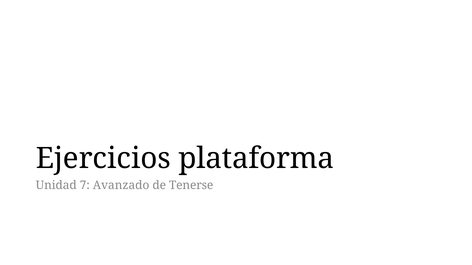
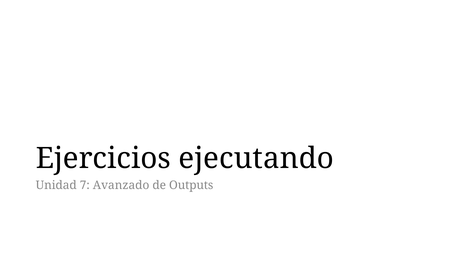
plataforma: plataforma -> ejecutando (256, 159)
Tenerse: Tenerse -> Outputs (191, 186)
